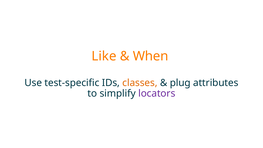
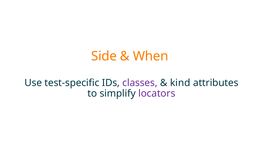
Like: Like -> Side (104, 56)
classes colour: orange -> purple (140, 83)
plug: plug -> kind (180, 83)
